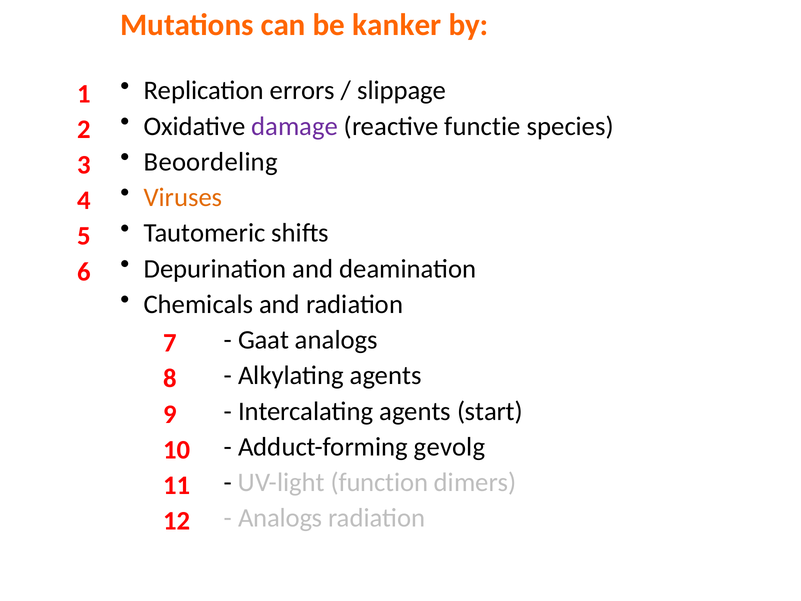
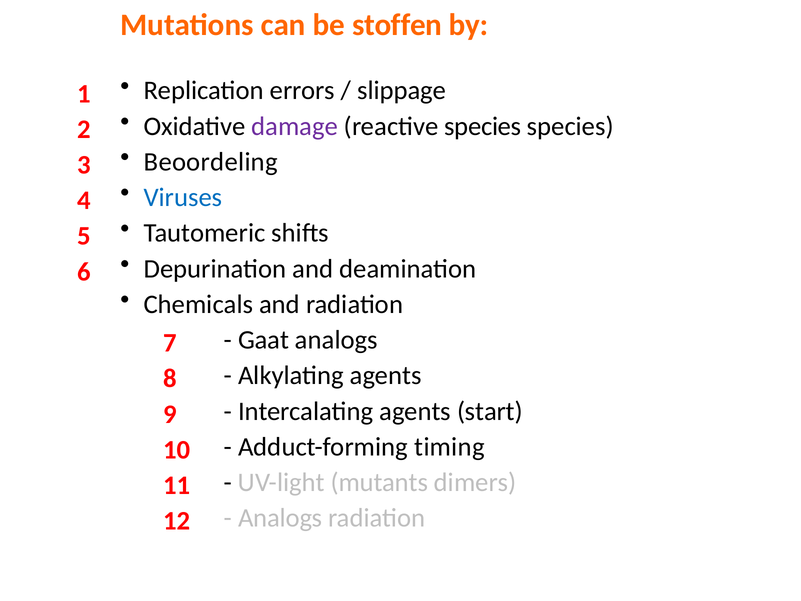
kanker: kanker -> stoffen (397, 25)
reactive functie: functie -> species (483, 126)
Viruses colour: orange -> blue (183, 197)
gevolg: gevolg -> timing (450, 447)
function: function -> mutants (379, 482)
